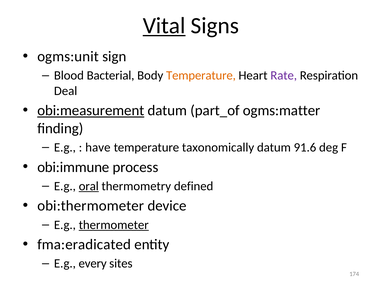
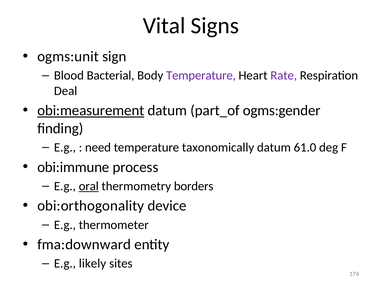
Vital underline: present -> none (164, 26)
Temperature colour: orange -> purple (201, 75)
ogms:matter: ogms:matter -> ogms:gender (282, 110)
have: have -> need (98, 147)
91.6: 91.6 -> 61.0 (305, 147)
defined: defined -> borders (194, 186)
obi:thermometer: obi:thermometer -> obi:orthogonality (91, 205)
thermometer underline: present -> none (114, 224)
fma:eradicated: fma:eradicated -> fma:downward (84, 244)
every: every -> likely (92, 263)
